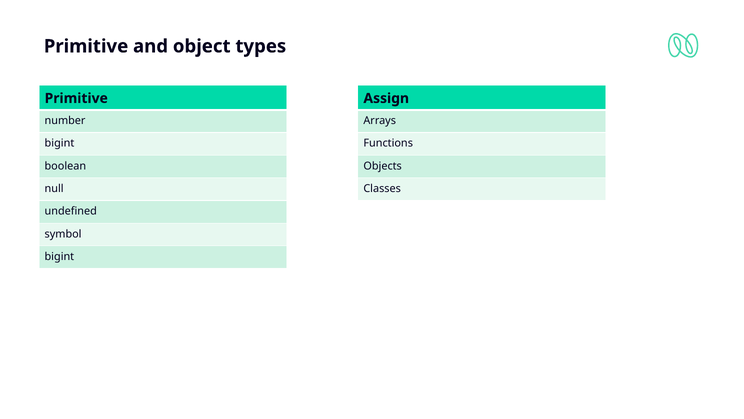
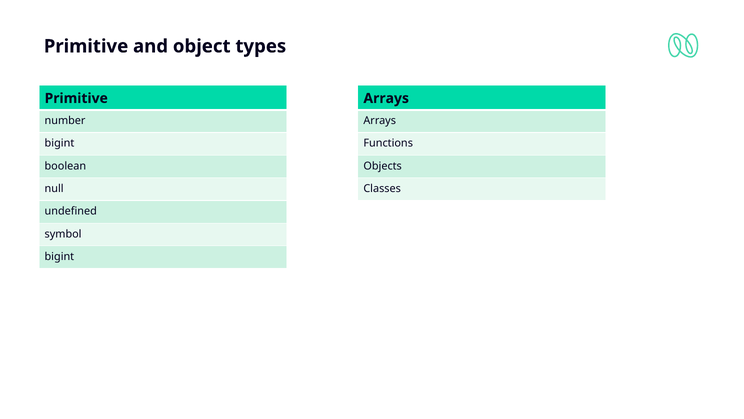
Assign: Assign -> Arrays (386, 98)
